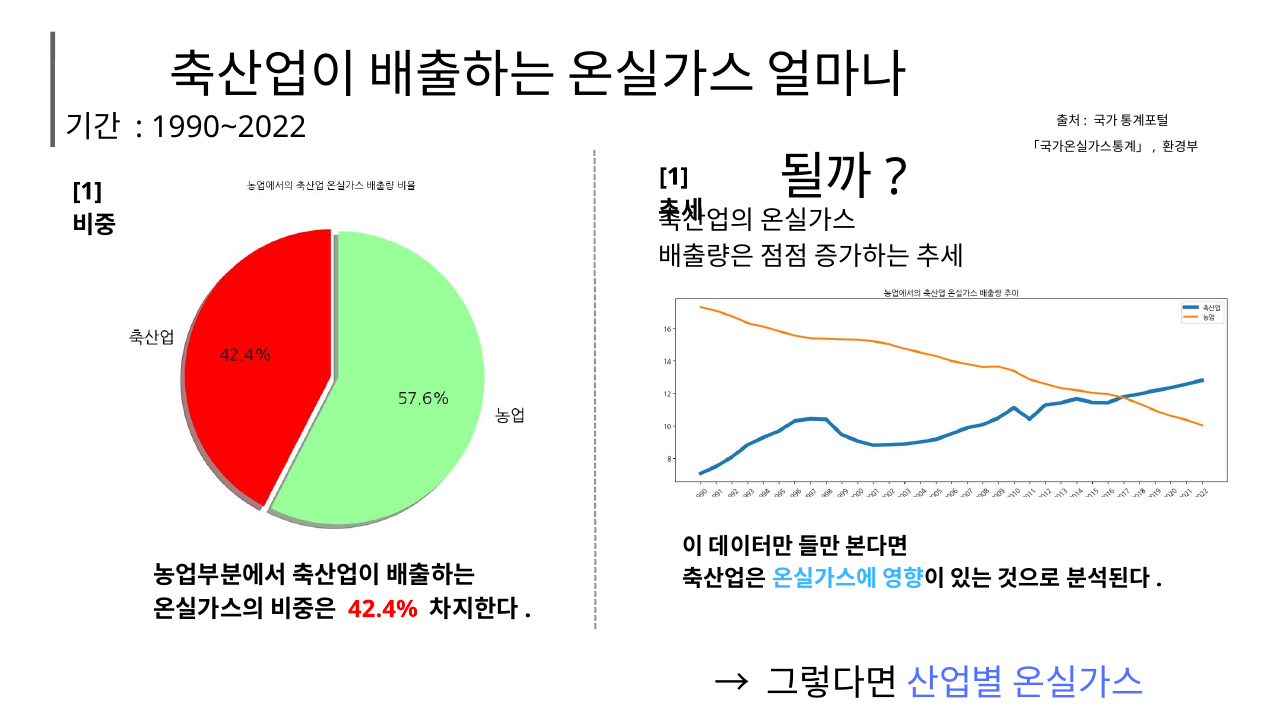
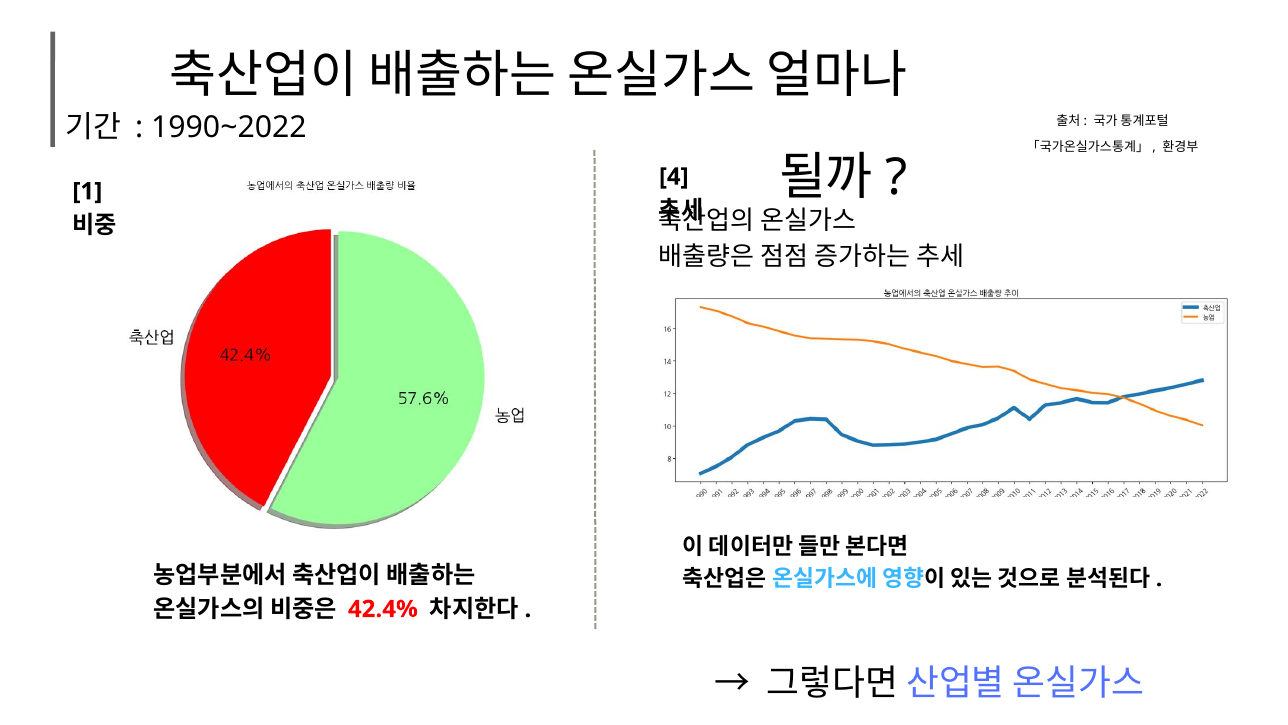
1: 1 -> 4 (674, 177)
